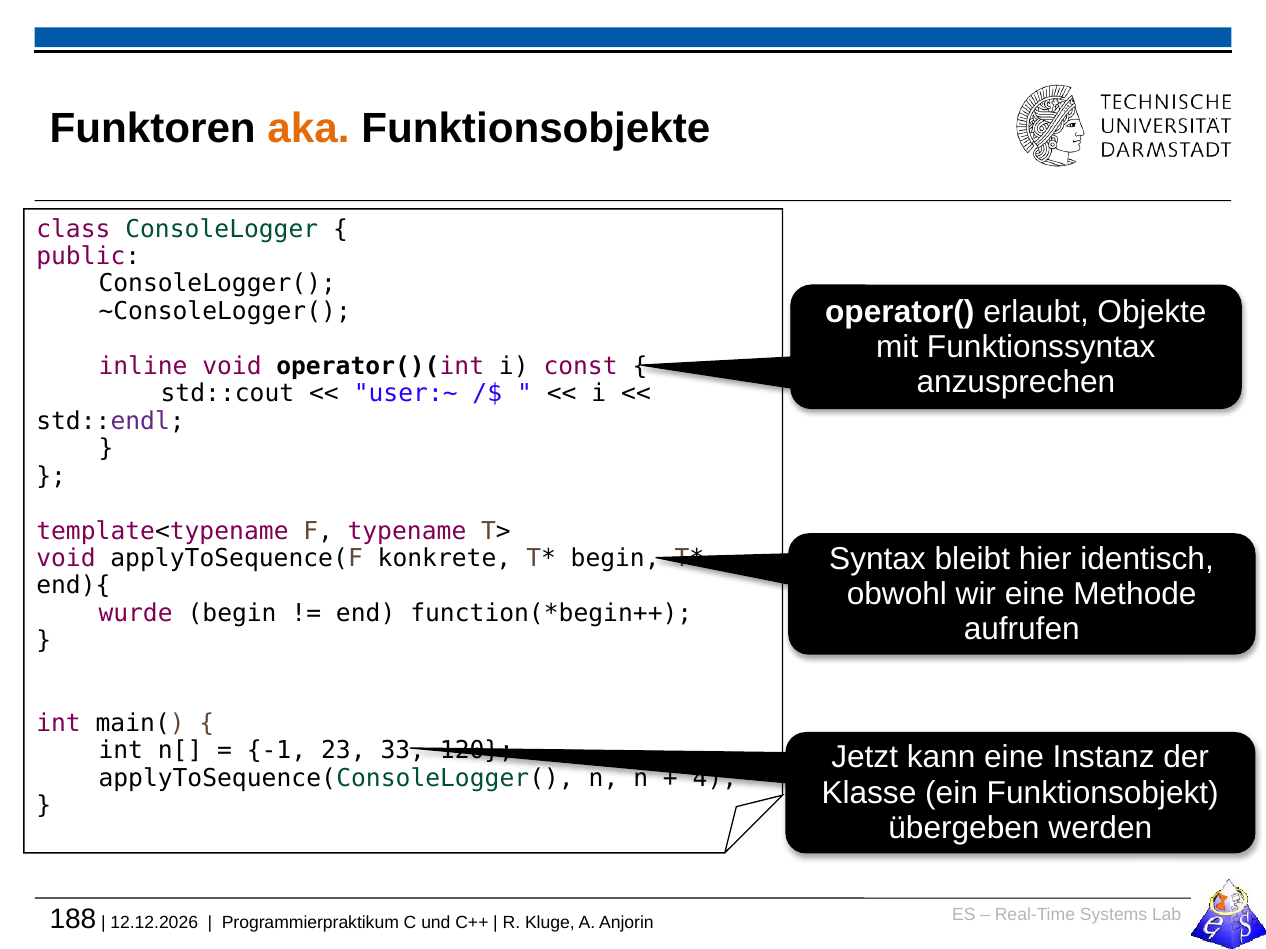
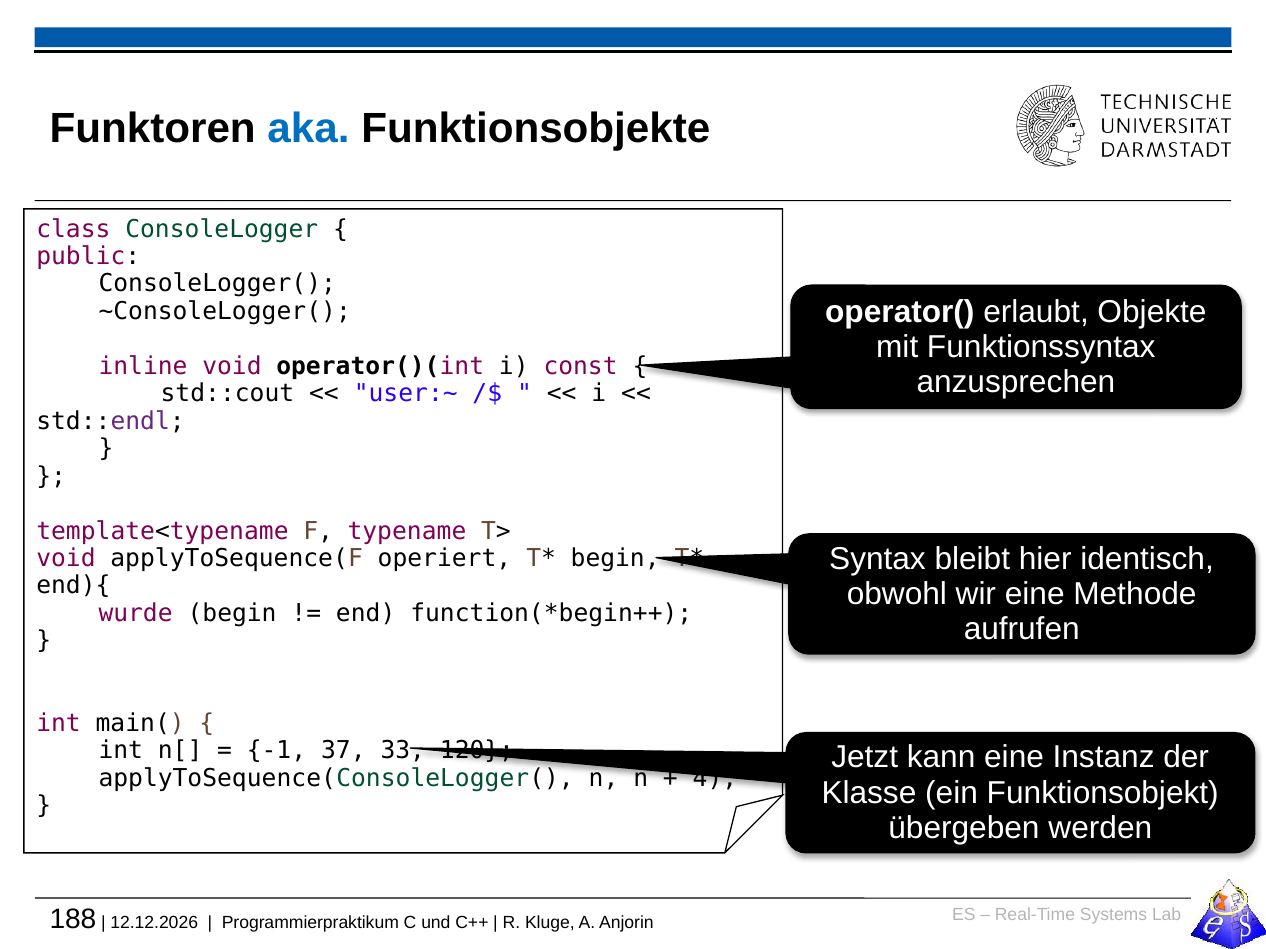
aka colour: orange -> blue (308, 129)
konkrete: konkrete -> operiert (444, 559)
23: 23 -> 37 (343, 751)
